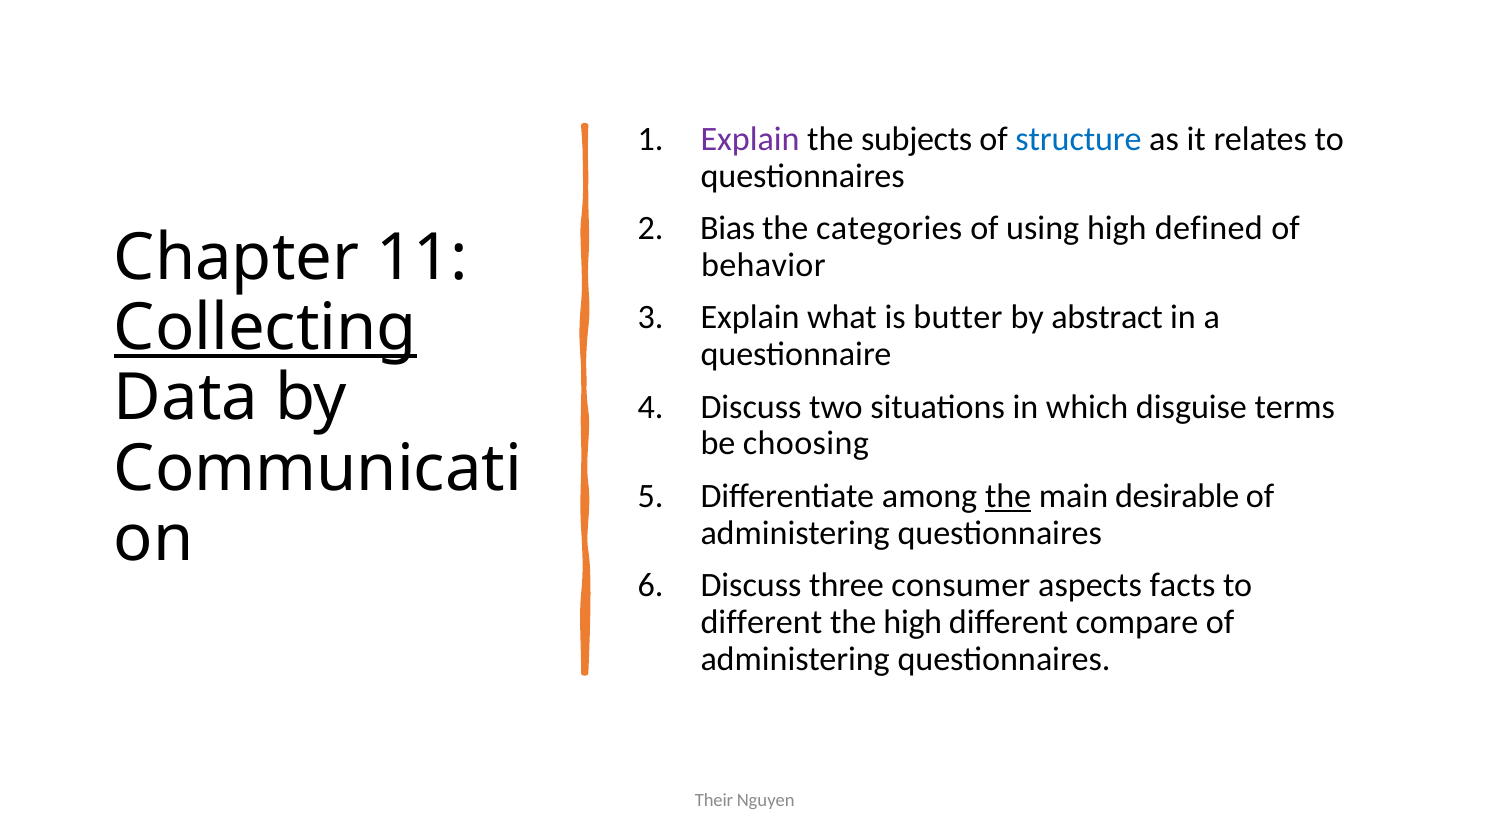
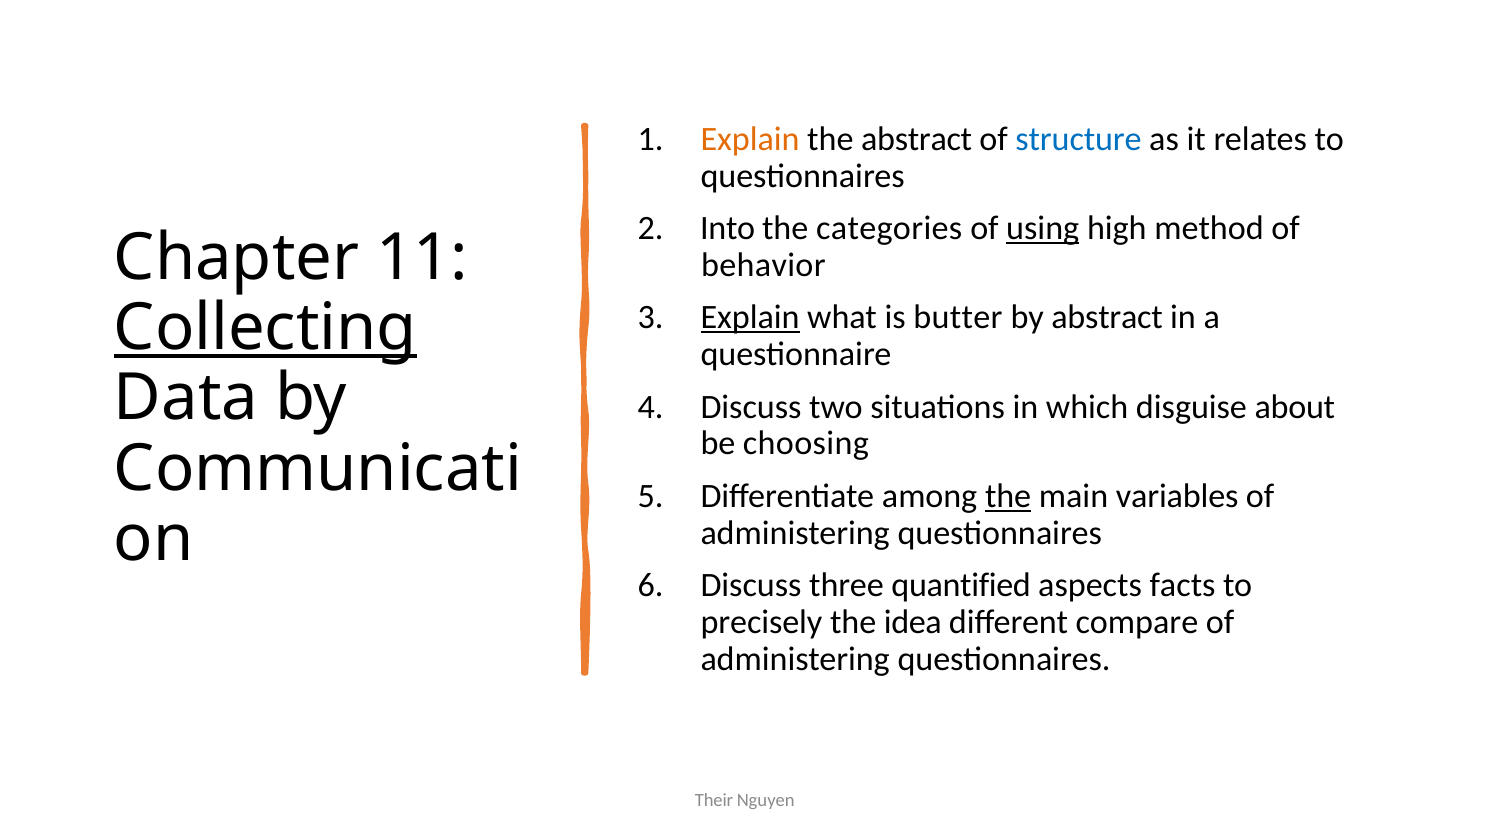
Explain colour: purple -> orange (750, 139)
the subjects: subjects -> abstract (917, 139)
Bias: Bias -> Into (728, 229)
using underline: none -> present (1043, 229)
defined: defined -> method (1209, 229)
Explain underline: none -> present (750, 318)
terms: terms -> about (1295, 407)
desirable: desirable -> variables (1177, 496)
consumer: consumer -> quantified (961, 585)
different: different -> precisely (761, 622)
the high: high -> idea (913, 622)
